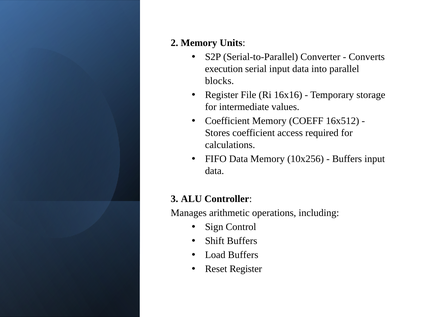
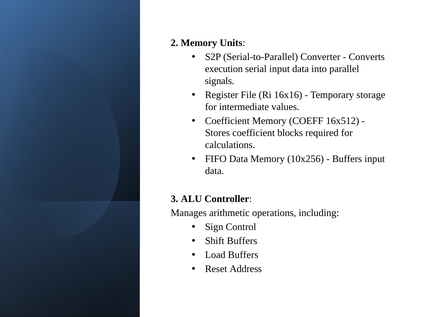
blocks: blocks -> signals (220, 81)
access: access -> blocks (290, 133)
Reset Register: Register -> Address (246, 268)
